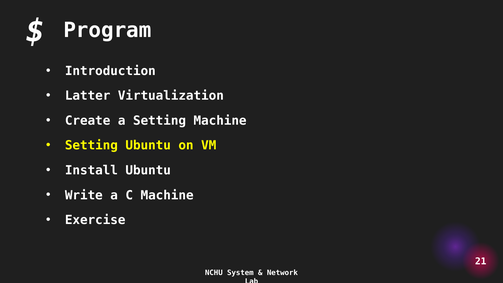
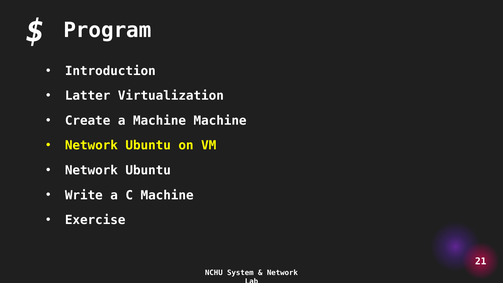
a Setting: Setting -> Machine (160, 121)
Setting: Setting -> Network (91, 145)
Install: Install -> Network (91, 170)
